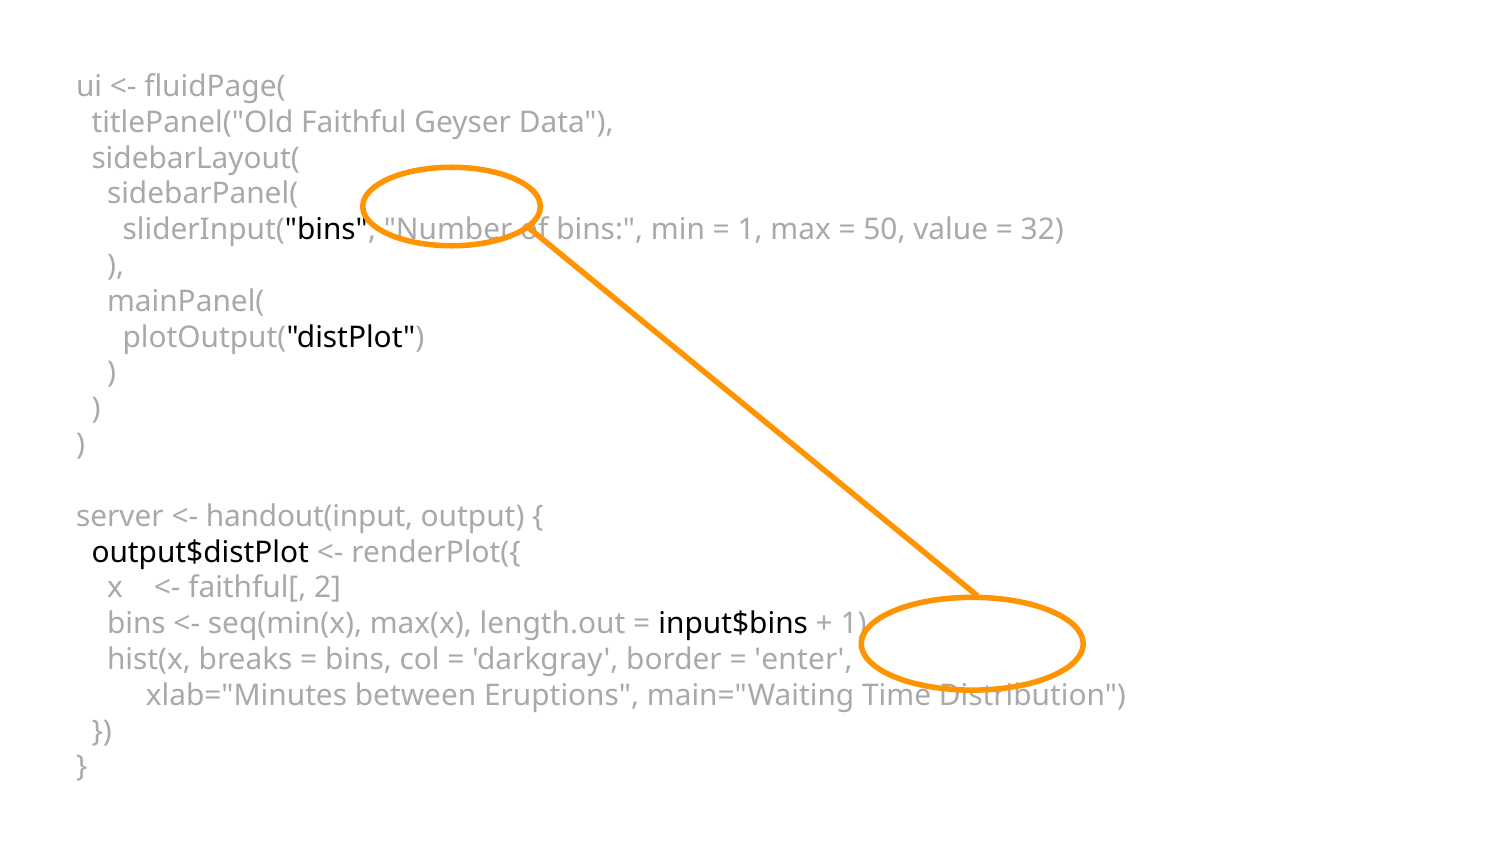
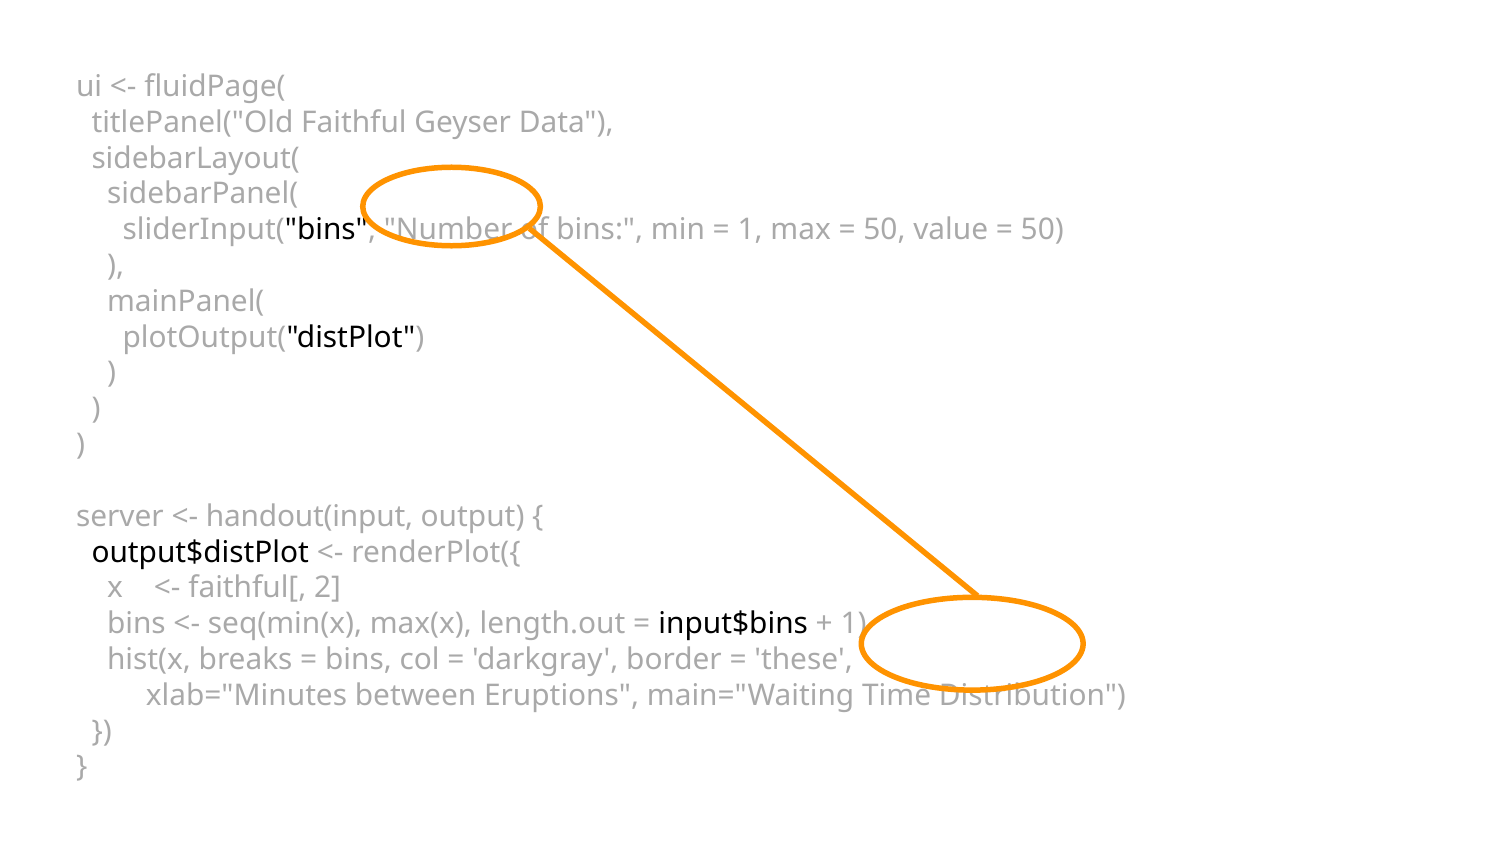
32: 32 -> 50 (1042, 230)
enter: enter -> these (804, 659)
